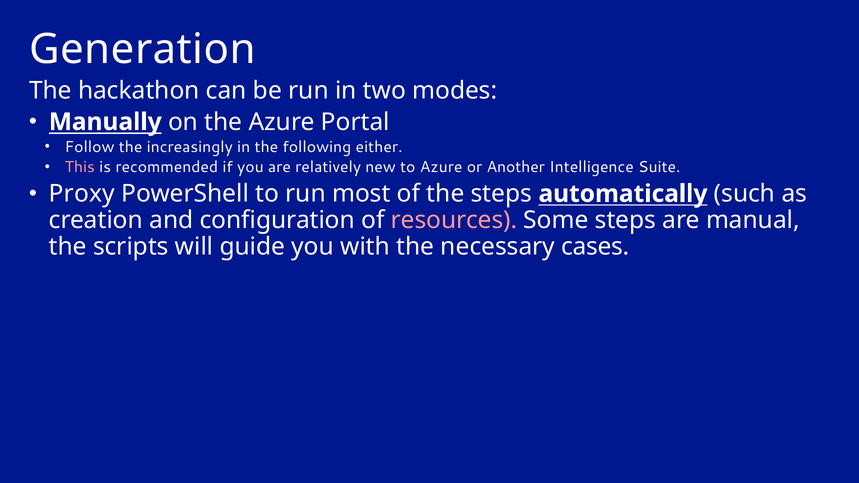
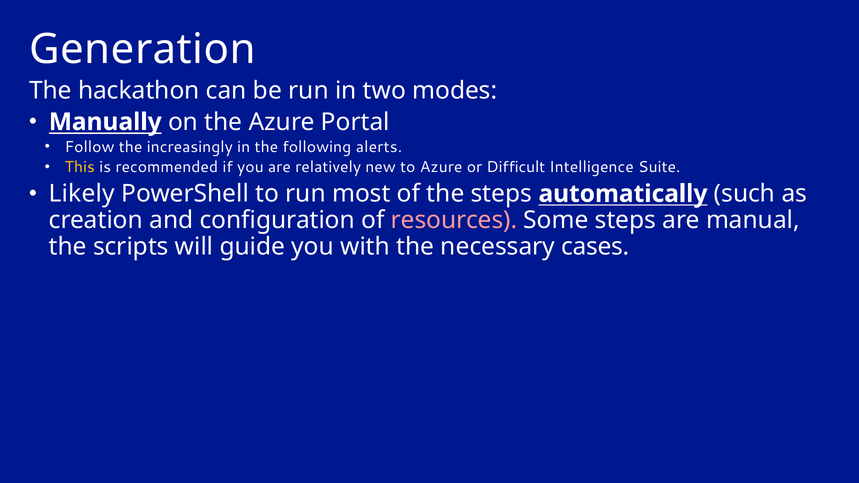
either: either -> alerts (379, 147)
This colour: pink -> yellow (80, 167)
Another: Another -> Difficult (516, 167)
Proxy: Proxy -> Likely (82, 194)
